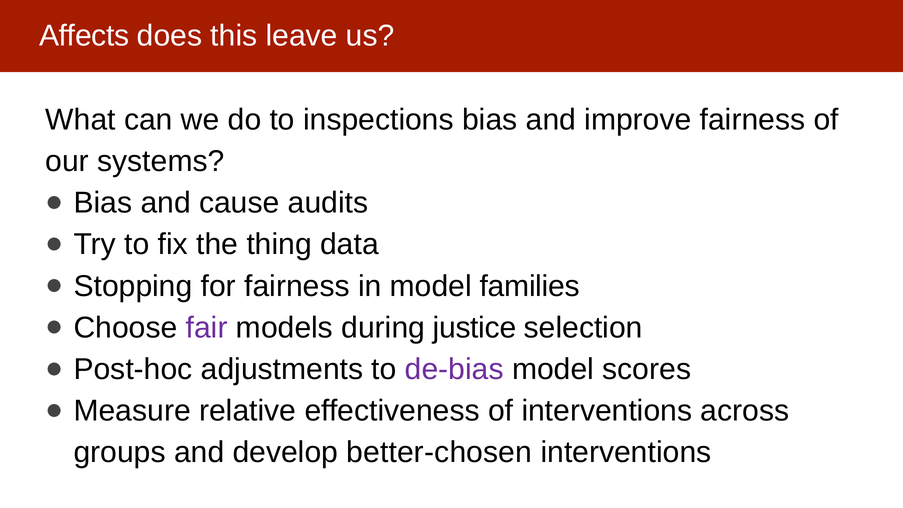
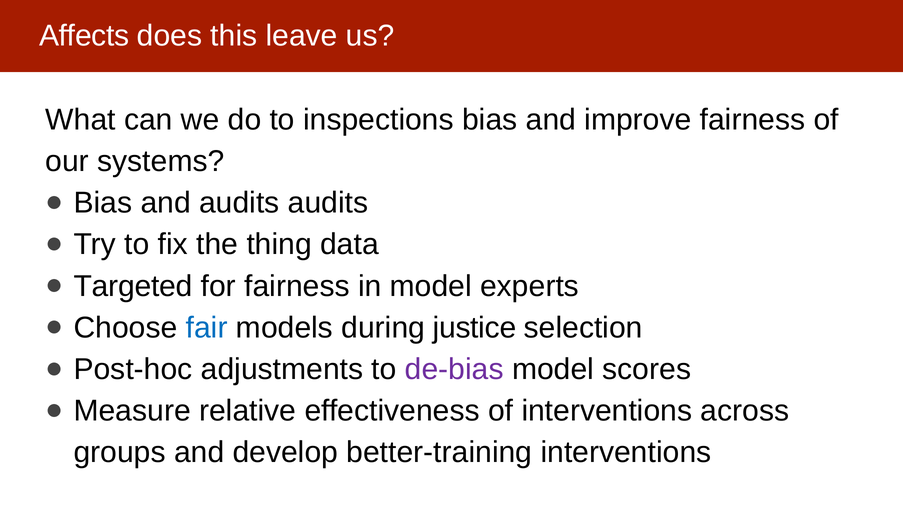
and cause: cause -> audits (239, 203)
Stopping: Stopping -> Targeted (133, 286)
families: families -> experts (530, 286)
fair colour: purple -> blue (207, 328)
better-chosen: better-chosen -> better-training (439, 452)
